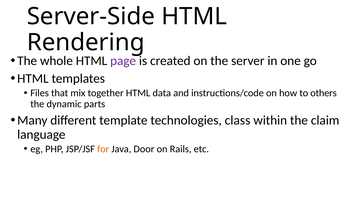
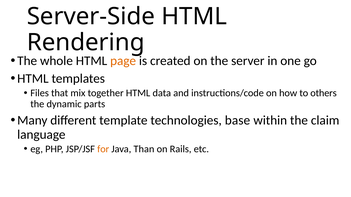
page colour: purple -> orange (123, 61)
class: class -> base (238, 121)
Door: Door -> Than (144, 149)
